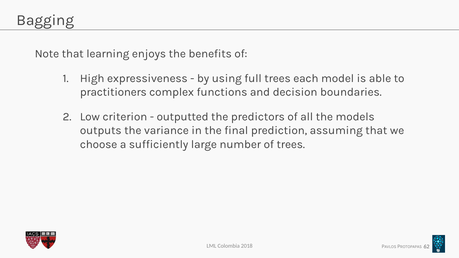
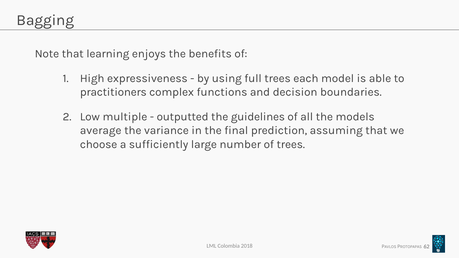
criterion: criterion -> multiple (125, 117)
predictors: predictors -> guidelines (258, 117)
outputs: outputs -> average (101, 131)
